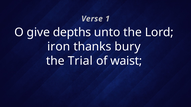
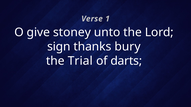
depths: depths -> stoney (72, 32)
iron: iron -> sign (59, 47)
waist: waist -> darts (126, 61)
